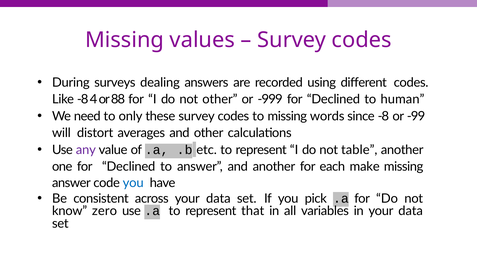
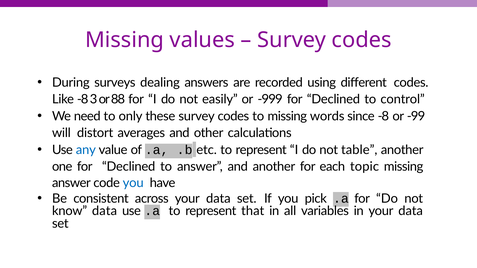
4: 4 -> 3 (94, 99)
not other: other -> easily (220, 99)
human: human -> control (403, 99)
any colour: purple -> blue (86, 150)
make: make -> topic (365, 167)
know zero: zero -> data (105, 211)
